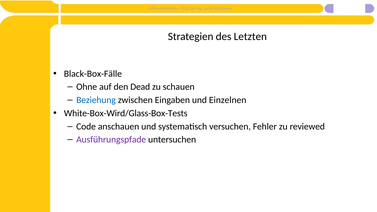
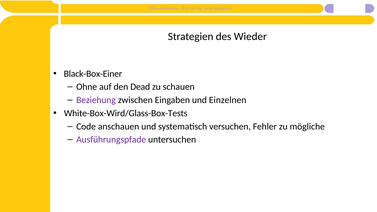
Letzten: Letzten -> Wieder (250, 37)
Black-Box-Fälle: Black-Box-Fälle -> Black-Box-Einer (93, 74)
Beziehung colour: blue -> purple (96, 100)
reviewed: reviewed -> mögliche (307, 126)
